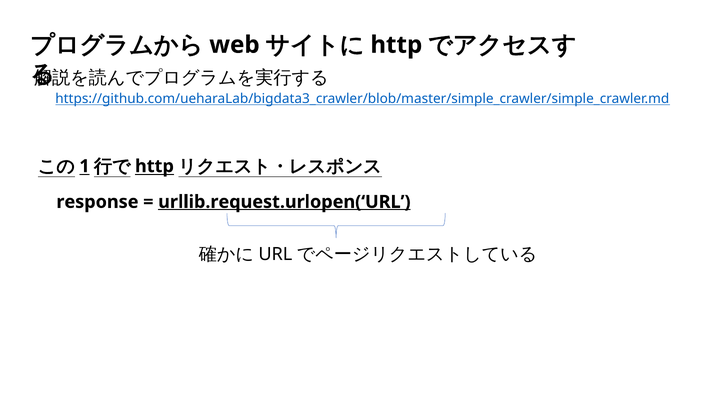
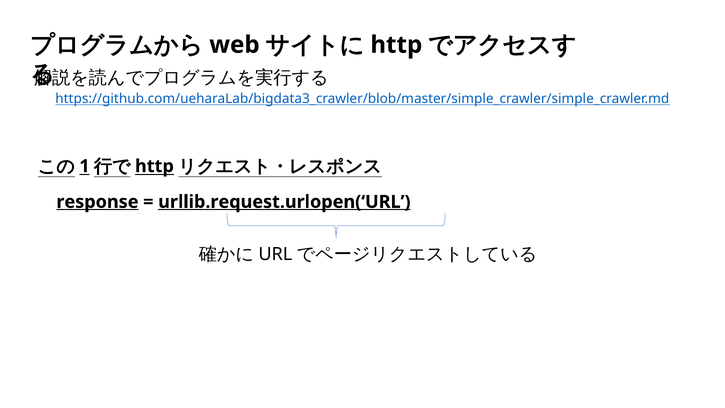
response underline: none -> present (97, 202)
